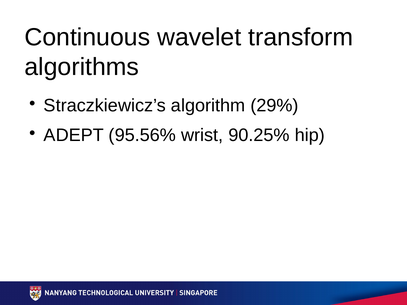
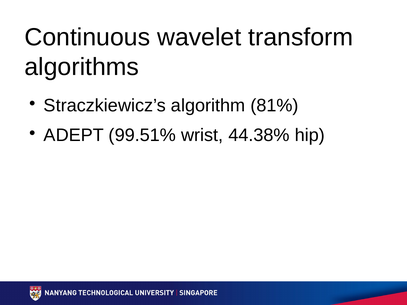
29%: 29% -> 81% (275, 106)
95.56%: 95.56% -> 99.51% (142, 135)
90.25%: 90.25% -> 44.38% (259, 135)
